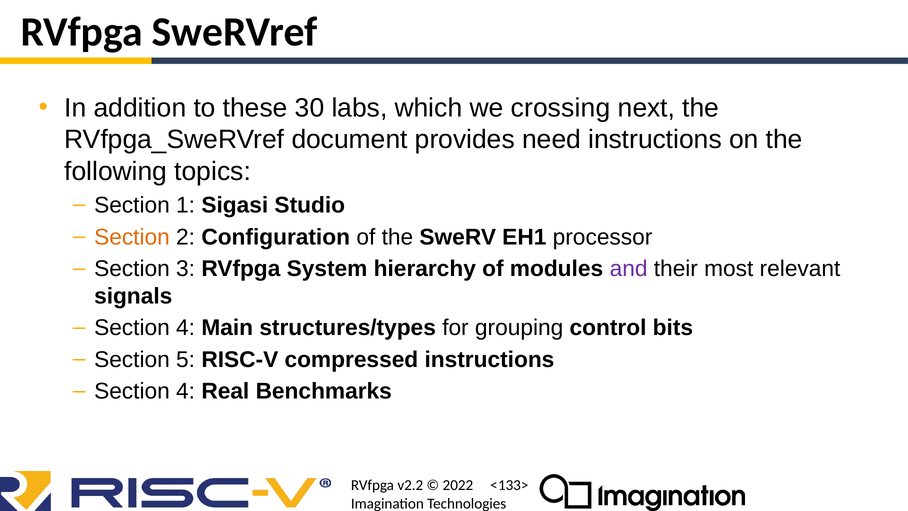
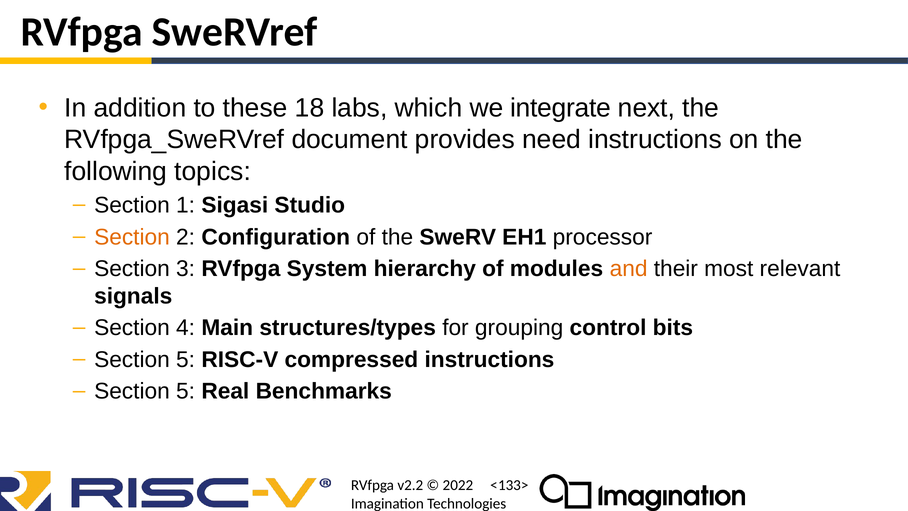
30: 30 -> 18 (310, 108)
crossing: crossing -> integrate (561, 108)
and colour: purple -> orange (629, 269)
4: 4 -> 5 (186, 391)
